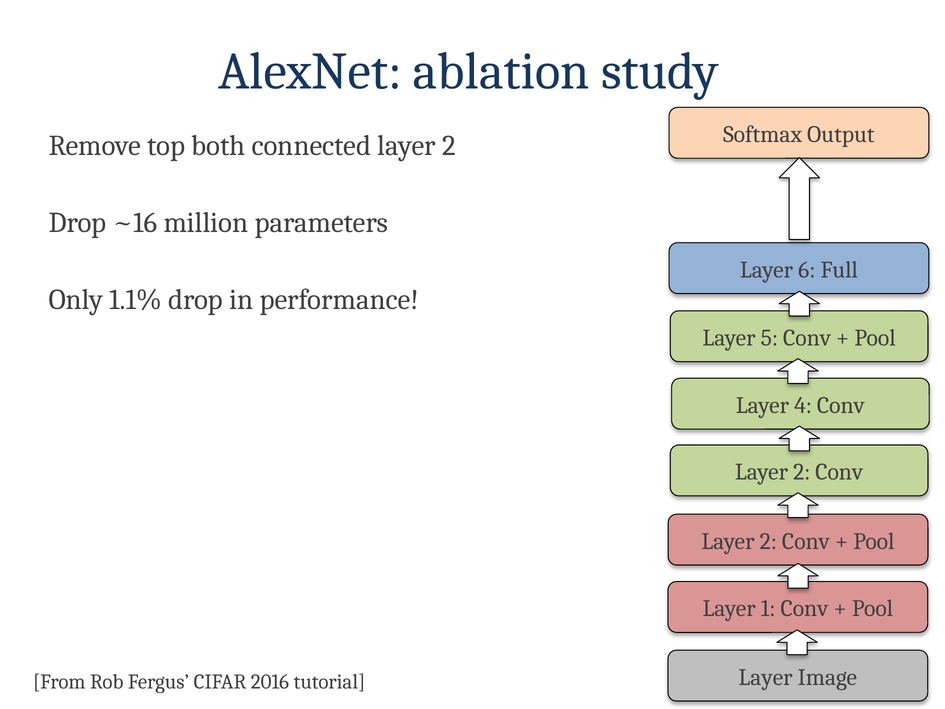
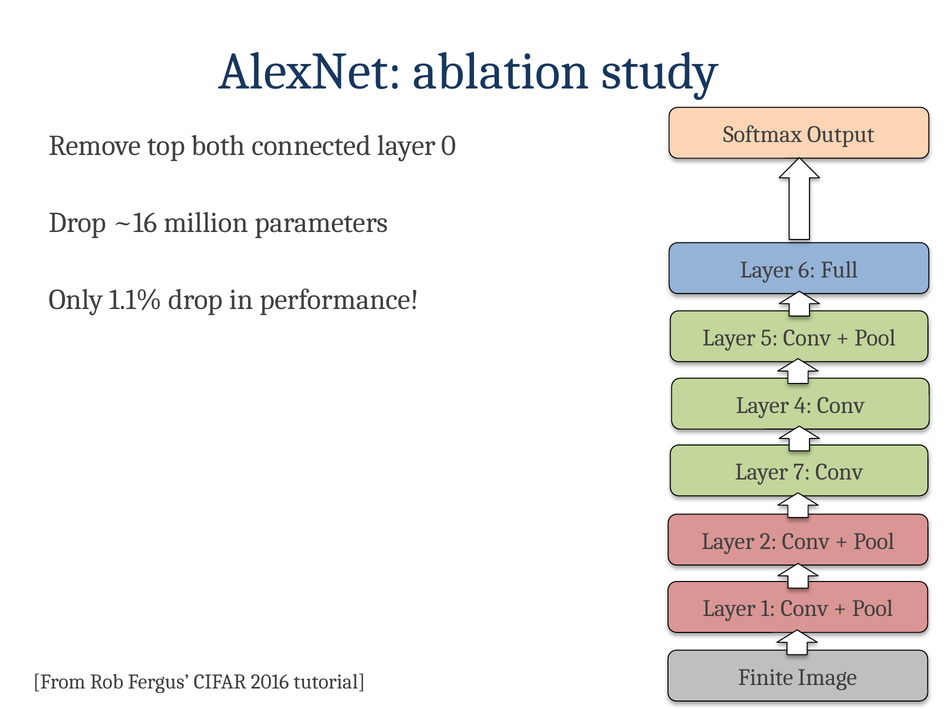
connected layer 2: 2 -> 0 (449, 146)
2: 2 -> 7 (802, 472)
Layer: Layer -> Finite (766, 677)
